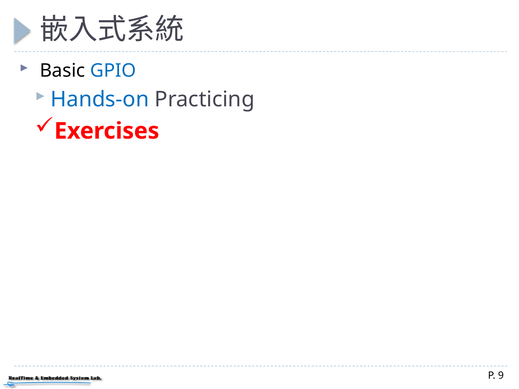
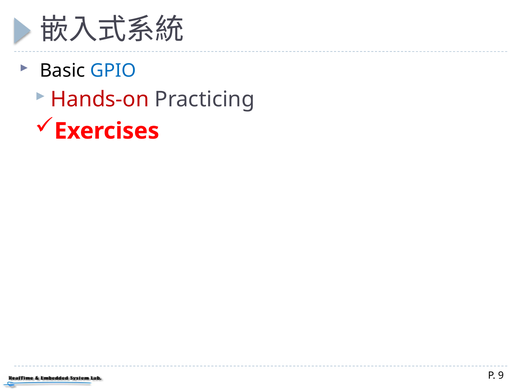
Hands-on colour: blue -> red (100, 100)
